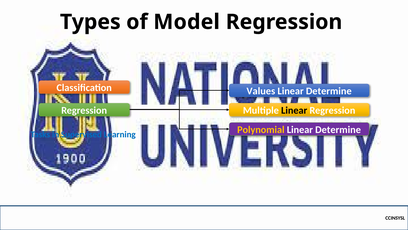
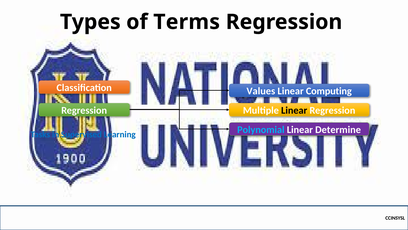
Model: Model -> Terms (187, 22)
Determine: Determine -> Computing (329, 91)
Polynomial colour: yellow -> light blue (261, 129)
